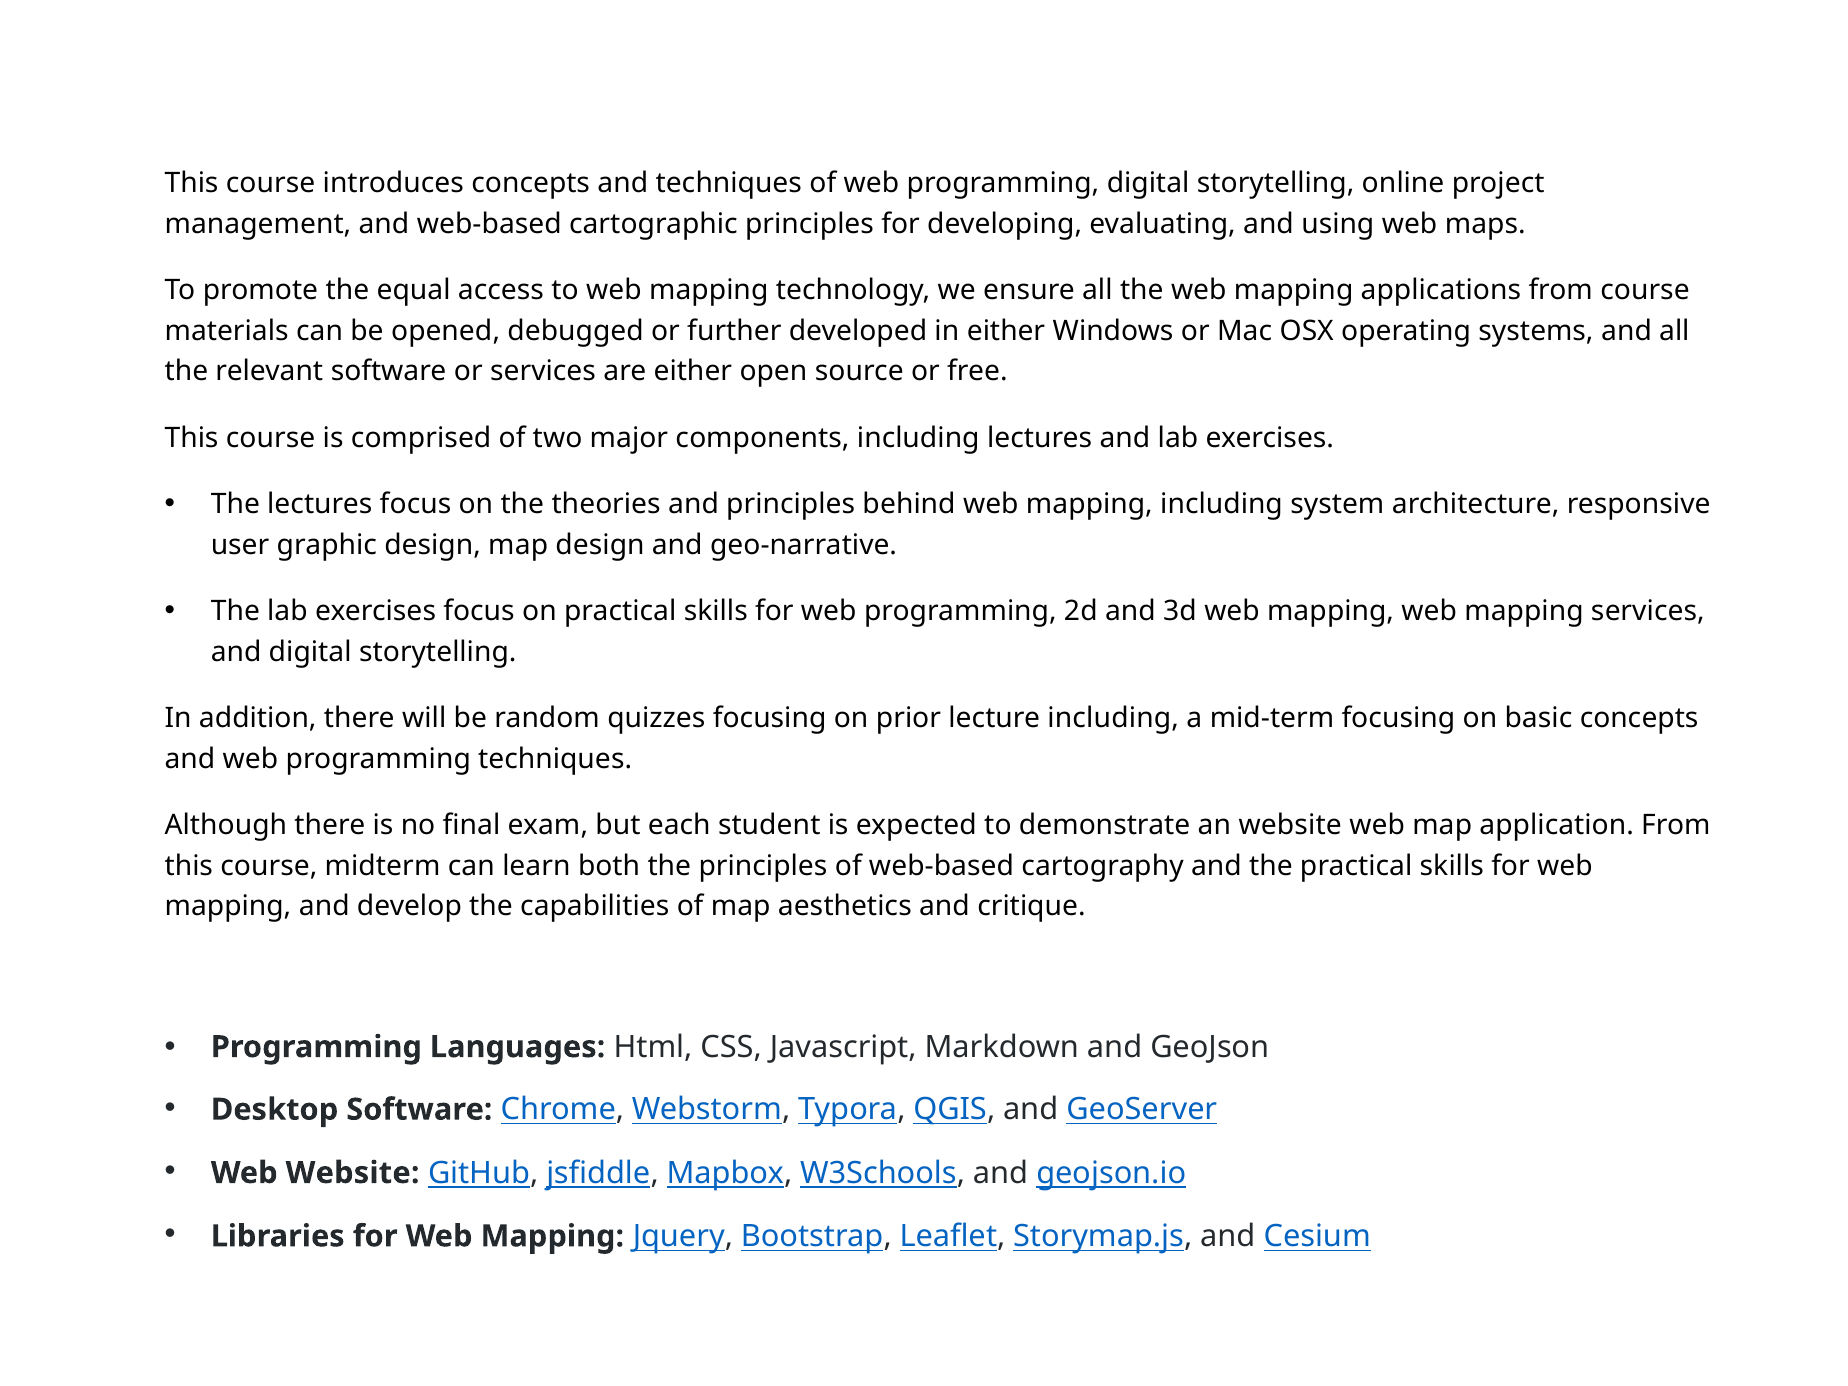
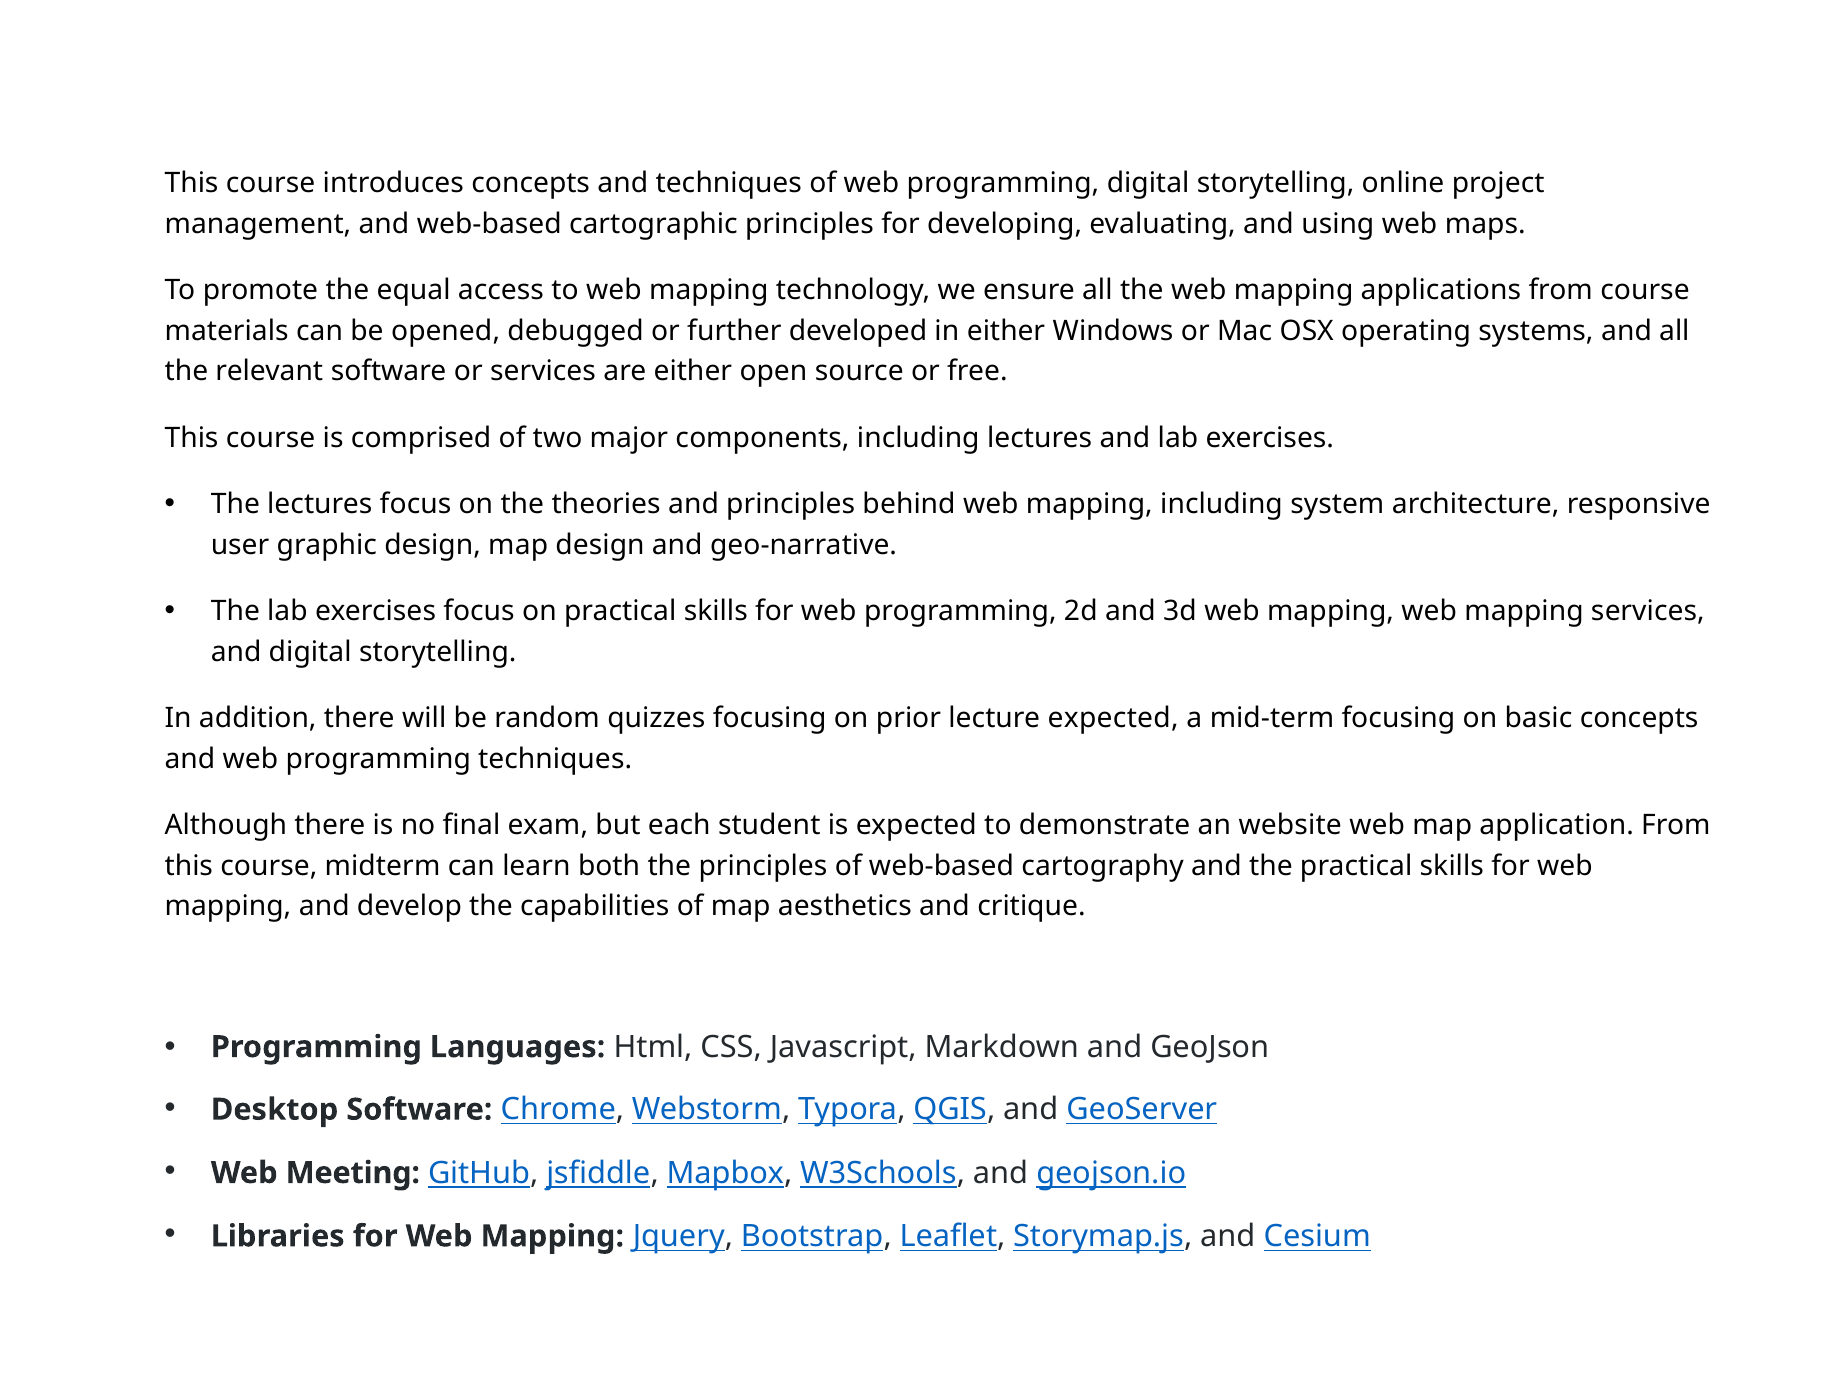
lecture including: including -> expected (1113, 718)
Web Website: Website -> Meeting (353, 1173)
